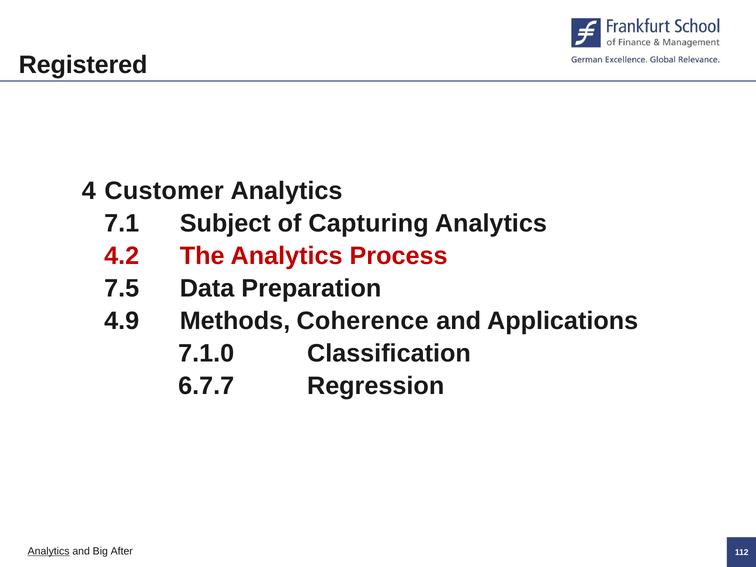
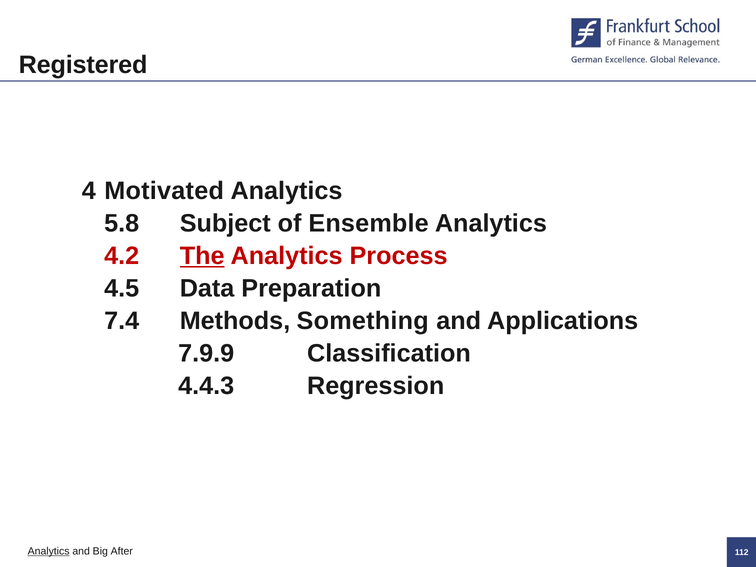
Customer: Customer -> Motivated (164, 191)
7.1: 7.1 -> 5.8 (122, 223)
Capturing: Capturing -> Ensemble (369, 223)
The underline: none -> present (202, 256)
7.5: 7.5 -> 4.5 (122, 288)
4.9: 4.9 -> 7.4 (122, 321)
Coherence: Coherence -> Something (363, 321)
7.1.0: 7.1.0 -> 7.9.9 (206, 354)
6.7.7: 6.7.7 -> 4.4.3 (206, 386)
